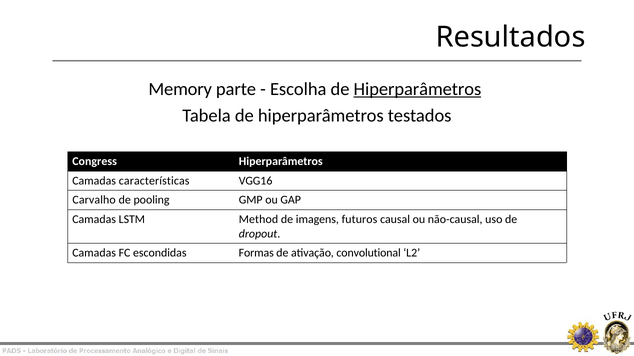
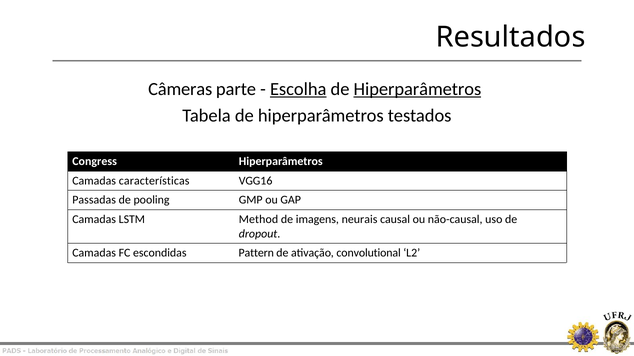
Memory: Memory -> Câmeras (180, 89)
Escolha underline: none -> present (298, 89)
Carvalho: Carvalho -> Passadas (94, 200)
futuros: futuros -> neurais (360, 220)
Formas: Formas -> Pattern (256, 253)
